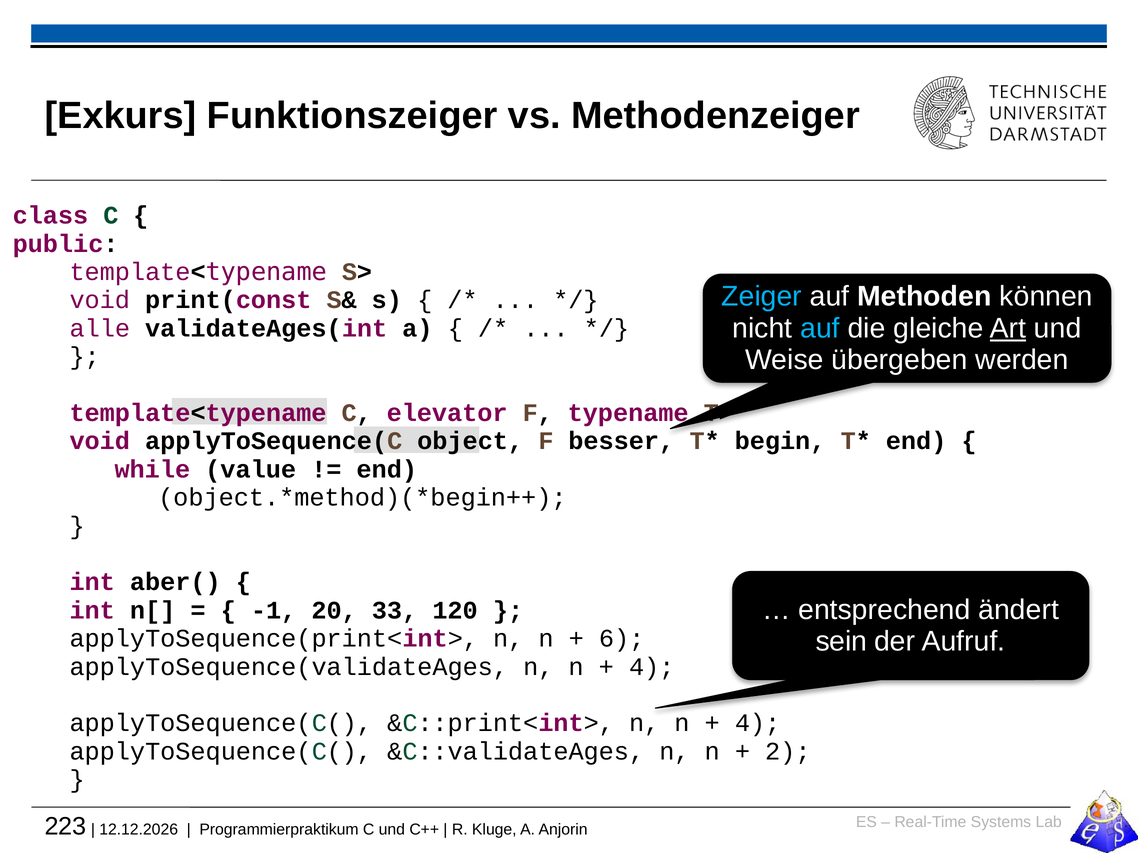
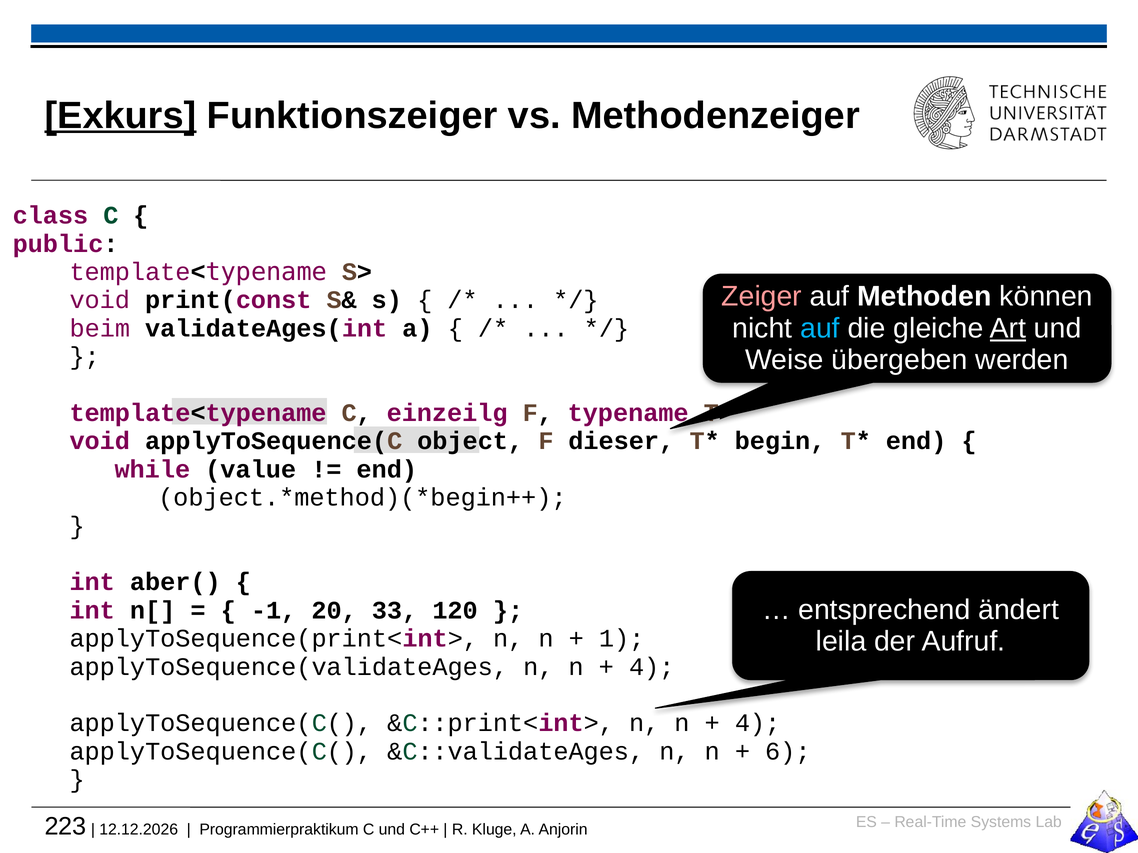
Exkurs underline: none -> present (120, 116)
Zeiger colour: light blue -> pink (762, 297)
alle: alle -> beim (100, 329)
elevator: elevator -> einzeilg (447, 413)
besser: besser -> dieser (621, 441)
sein: sein -> leila (841, 642)
6: 6 -> 1 (622, 639)
2: 2 -> 6 (788, 752)
